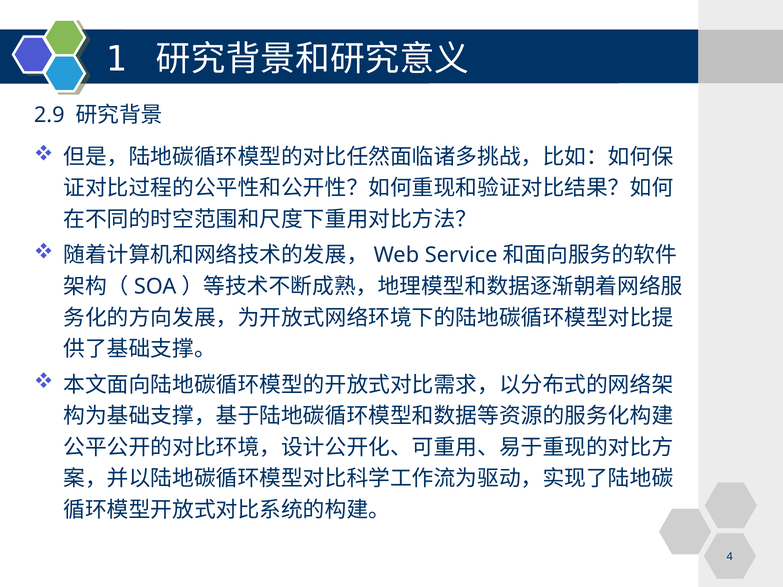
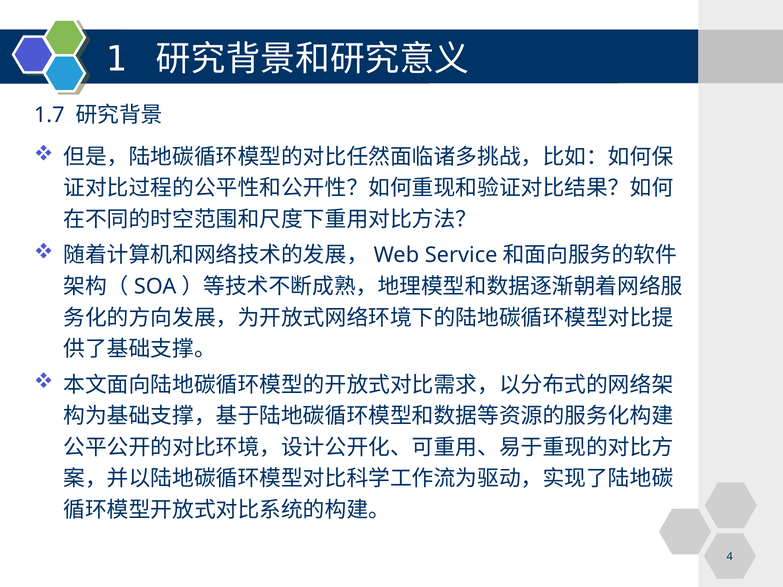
2.9: 2.9 -> 1.7 (49, 115)
